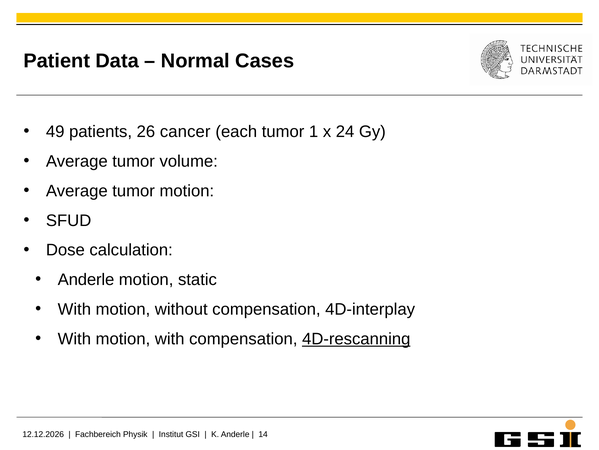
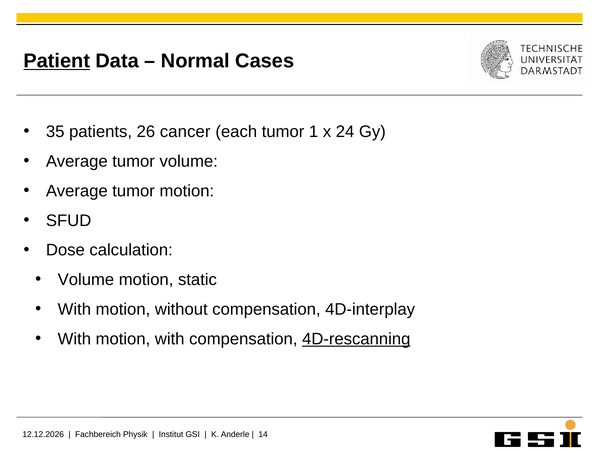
Patient underline: none -> present (57, 61)
49: 49 -> 35 (55, 132)
Anderle: Anderle -> Volume (86, 279)
